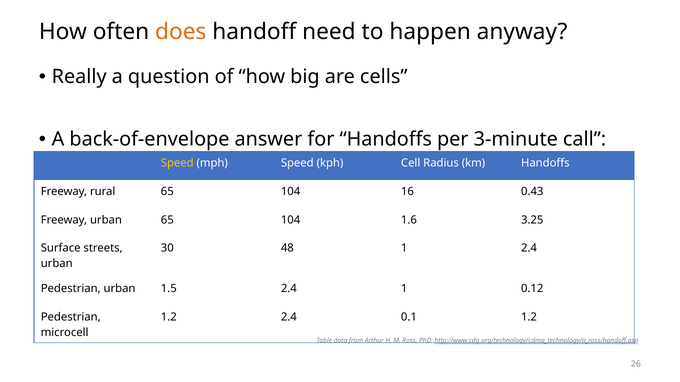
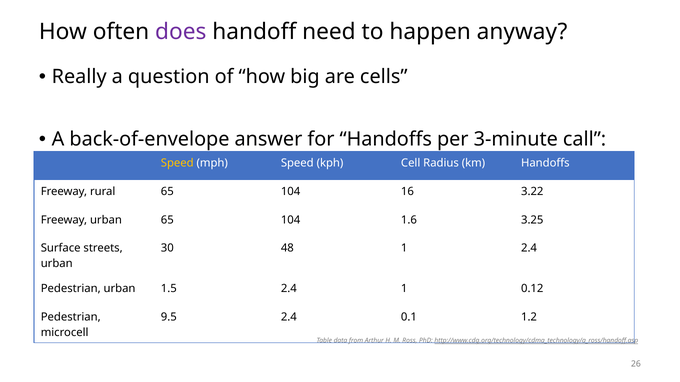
does colour: orange -> purple (181, 32)
0.43: 0.43 -> 3.22 (532, 192)
1.2: 1.2 -> 9.5 (169, 317)
